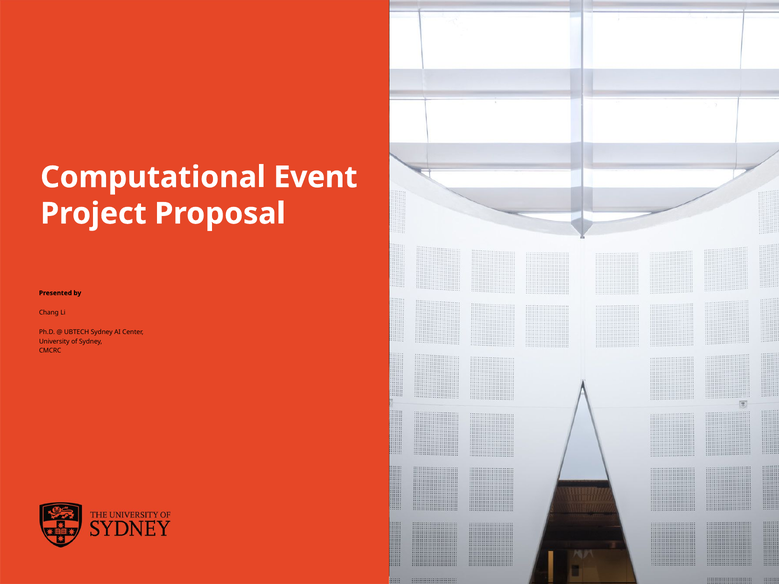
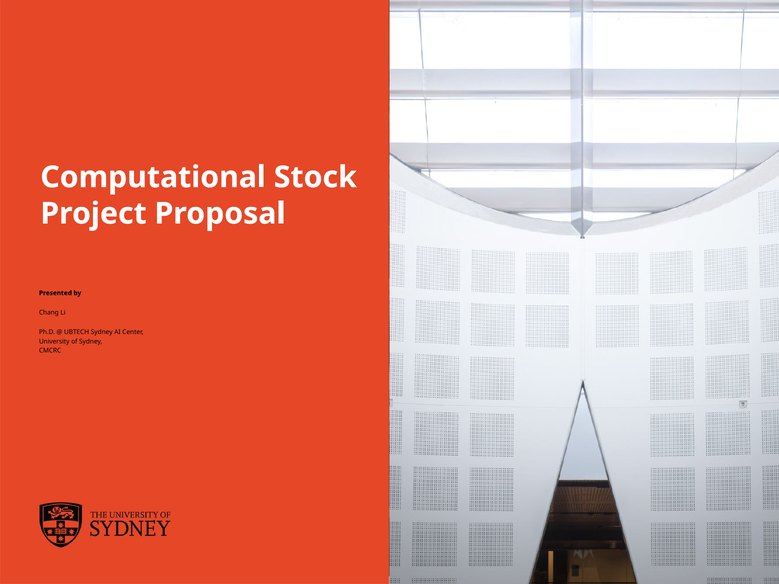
Event: Event -> Stock (315, 177)
